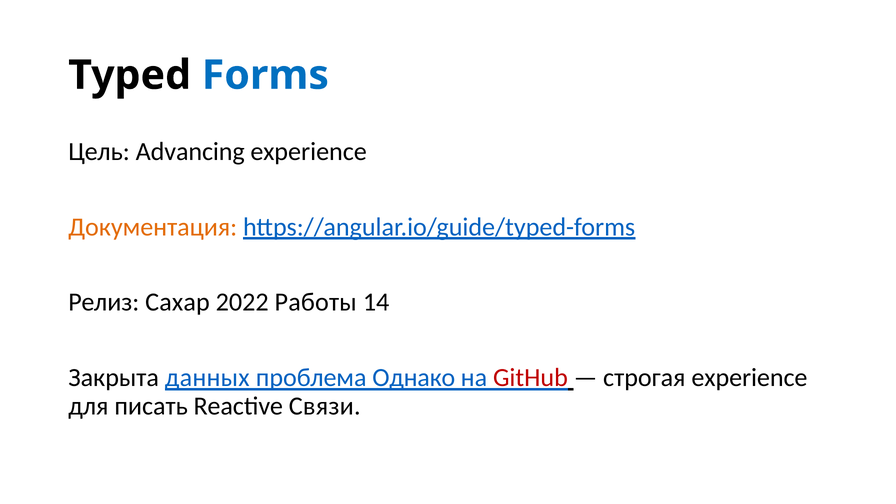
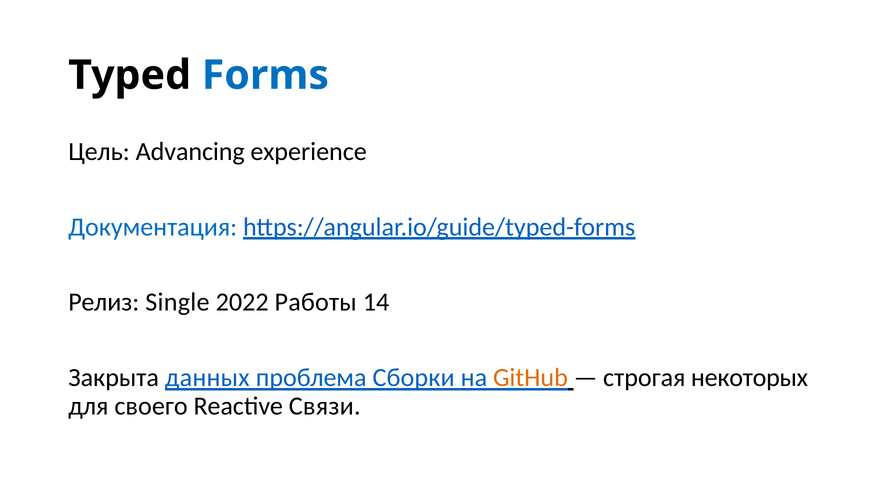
Документация colour: orange -> blue (153, 227)
Сахар: Сахар -> Single (177, 302)
Однако: Однако -> Сборки (414, 378)
GitHub colour: red -> orange (530, 378)
строгая experience: experience -> некоторых (750, 378)
писать: писать -> своего (151, 406)
